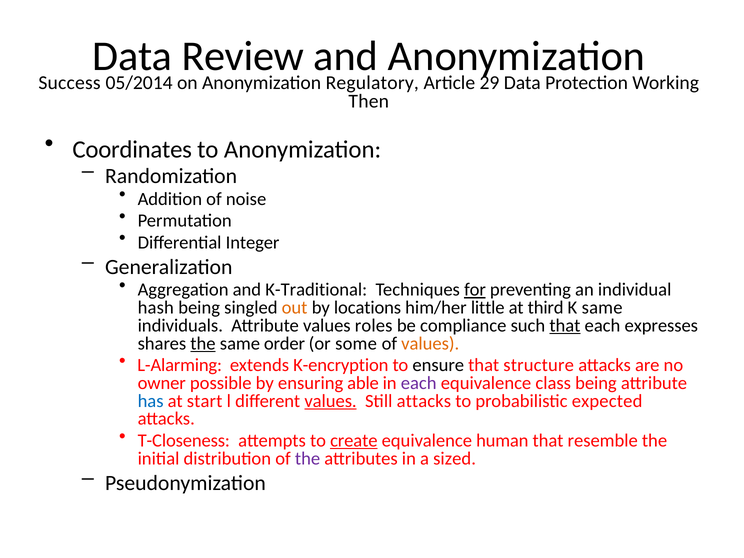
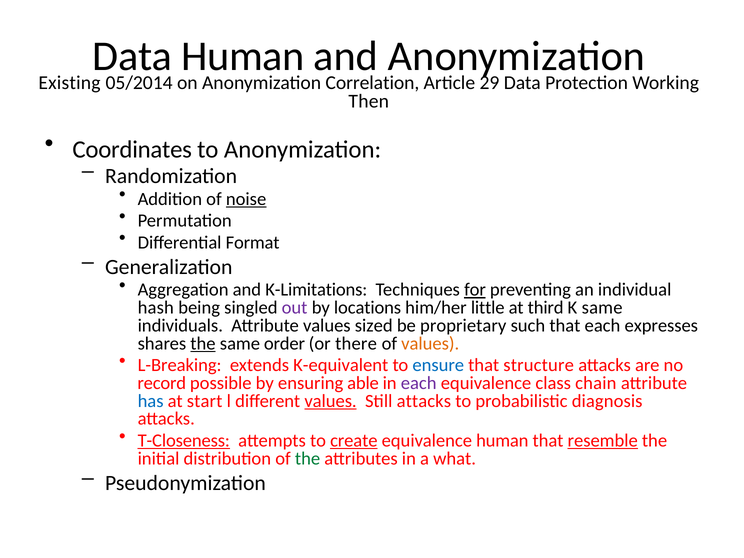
Data Review: Review -> Human (243, 56)
Success: Success -> Existing (69, 83)
Regulatory: Regulatory -> Correlation (372, 83)
noise underline: none -> present (246, 199)
Integer: Integer -> Format (253, 243)
K-Traditional: K-Traditional -> K-Limitations (316, 290)
out colour: orange -> purple (295, 308)
roles: roles -> sized (374, 326)
compliance: compliance -> proprietary (463, 326)
that underline: present -> none (565, 326)
some: some -> there (356, 343)
L-Alarming: L-Alarming -> L-Breaking (180, 365)
K-encryption: K-encryption -> K-equivalent (341, 365)
ensure colour: black -> blue (438, 365)
owner: owner -> record (162, 383)
class being: being -> chain (596, 383)
expected: expected -> diagnosis (607, 401)
T-Closeness underline: none -> present (184, 441)
resemble underline: none -> present (603, 441)
the colour: purple -> green (308, 459)
sized: sized -> what (455, 459)
